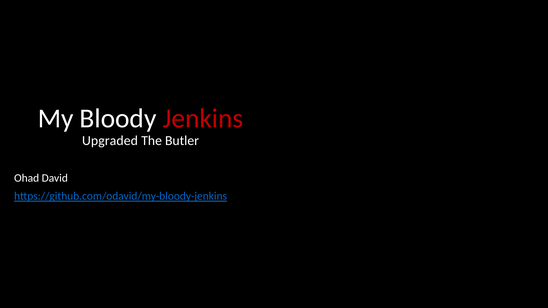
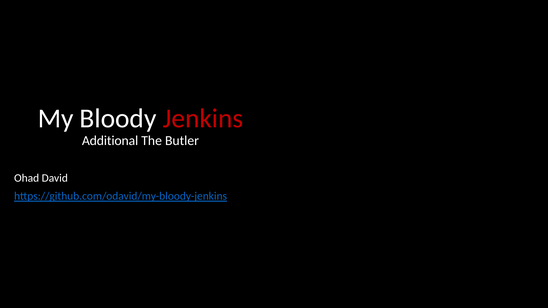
Upgraded: Upgraded -> Additional (110, 141)
